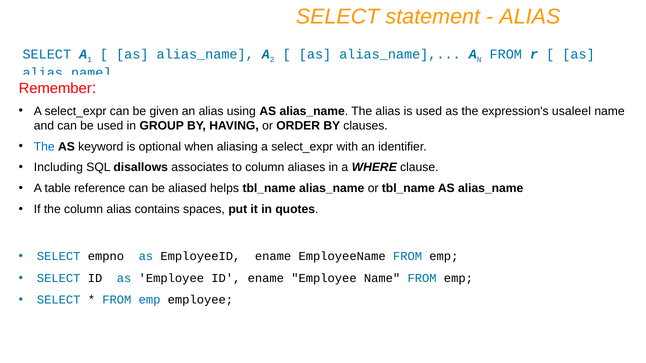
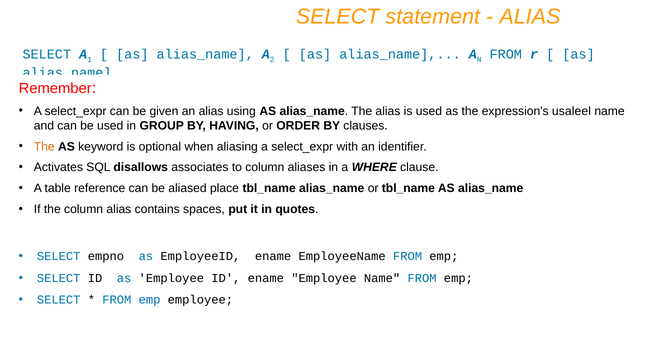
The colour: blue -> orange (44, 147)
Including: Including -> Activates (58, 168)
helps: helps -> place (224, 189)
